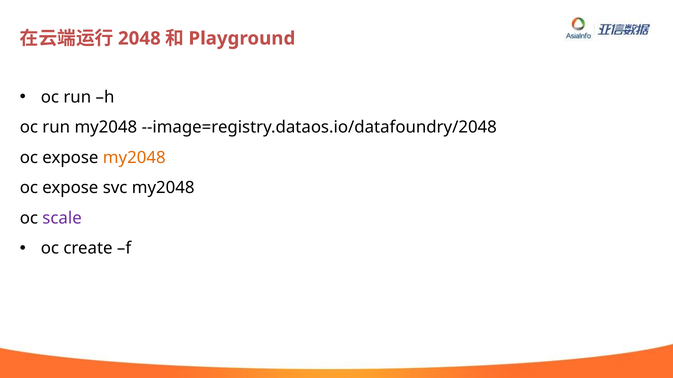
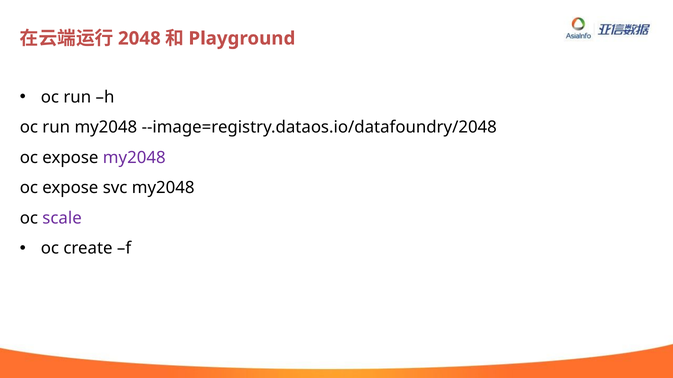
my2048 colour: orange -> purple (134, 158)
